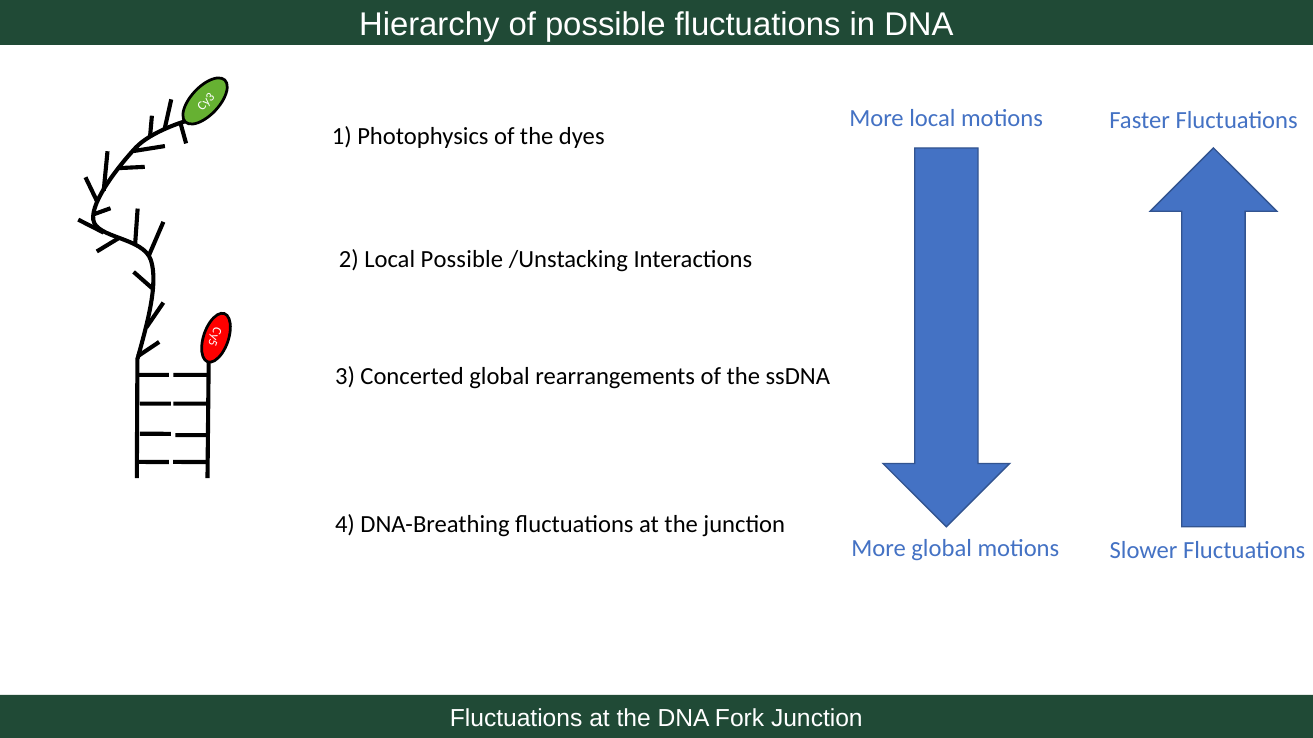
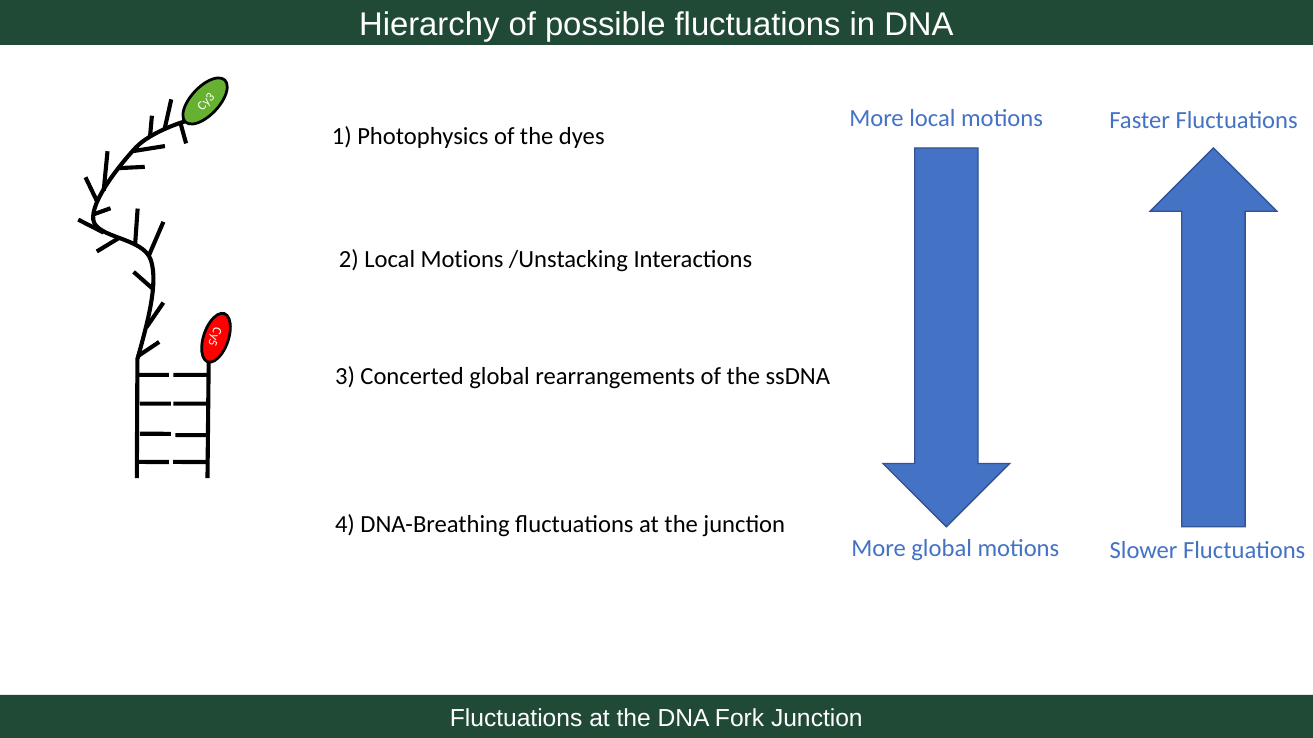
2 Local Possible: Possible -> Motions (462, 260)
